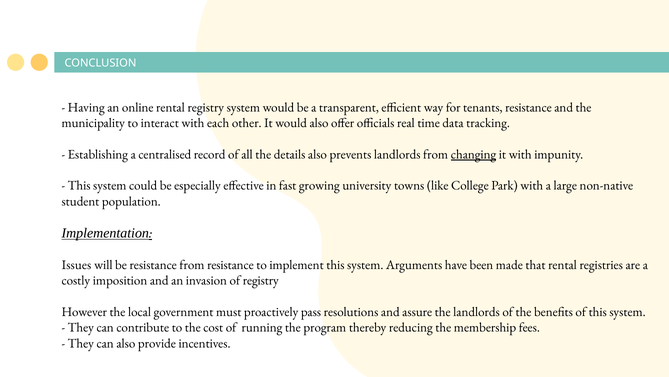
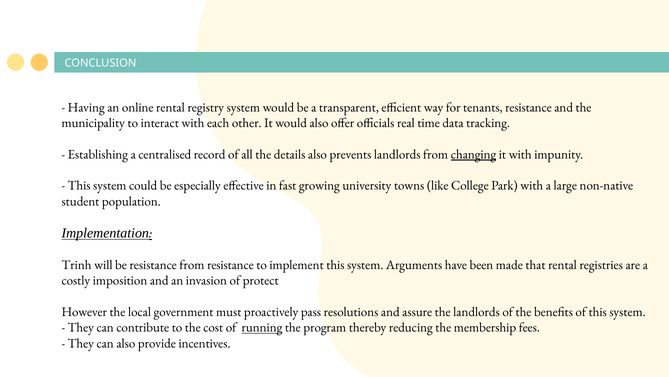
Issues: Issues -> Trinh (77, 264)
of registry: registry -> protect (261, 280)
running underline: none -> present (262, 327)
